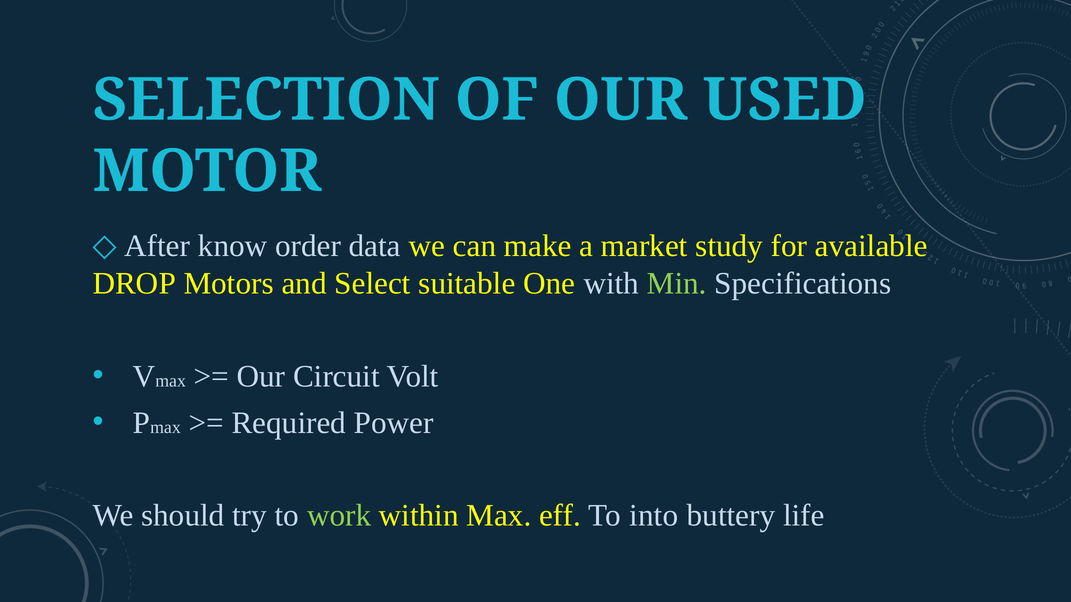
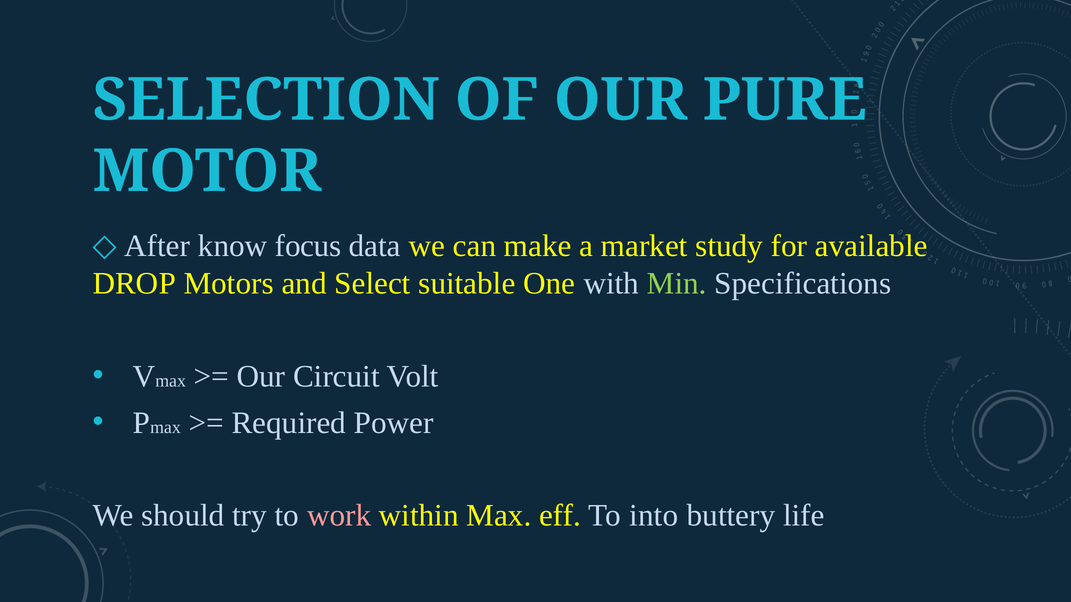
USED: USED -> PURE (785, 100)
order: order -> focus (308, 246)
work colour: light green -> pink (339, 516)
